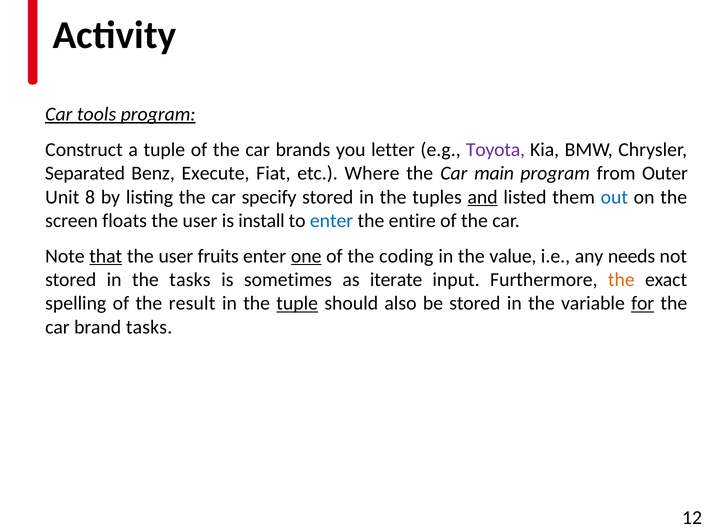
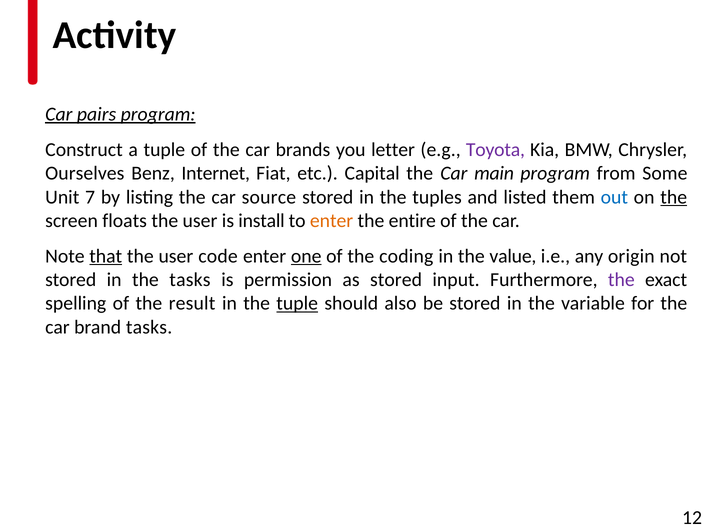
tools: tools -> pairs (97, 114)
Separated: Separated -> Ourselves (85, 173)
Execute: Execute -> Internet (216, 173)
Where: Where -> Capital (372, 173)
Outer: Outer -> Some (665, 173)
8: 8 -> 7 (90, 197)
specify: specify -> source (269, 197)
and underline: present -> none (483, 197)
the underline: none -> present (674, 197)
enter colour: blue -> orange (332, 221)
fruits: fruits -> code (218, 256)
needs: needs -> origin (631, 256)
sometimes: sometimes -> permission (288, 280)
as iterate: iterate -> stored (396, 280)
the colour: orange -> purple (621, 280)
for underline: present -> none (643, 303)
